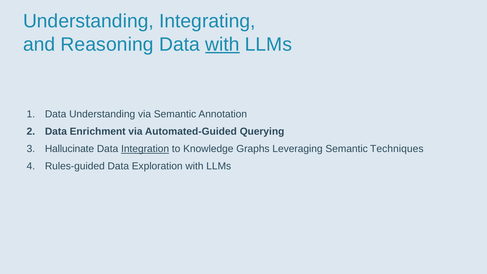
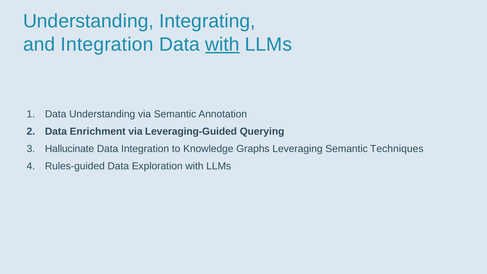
and Reasoning: Reasoning -> Integration (107, 44)
Automated-Guided: Automated-Guided -> Leveraging-Guided (191, 132)
Integration underline: present -> none (145, 149)
